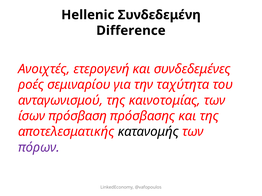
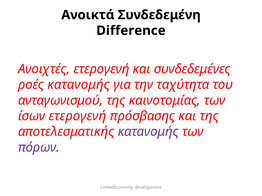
Hellenic: Hellenic -> Ανοικτά (88, 15)
ροές σεμιναρίου: σεμιναρίου -> κατανομής (79, 85)
ίσων πρόσβαση: πρόσβαση -> ετερογενή (77, 116)
κατανομής colour: black -> purple (148, 132)
